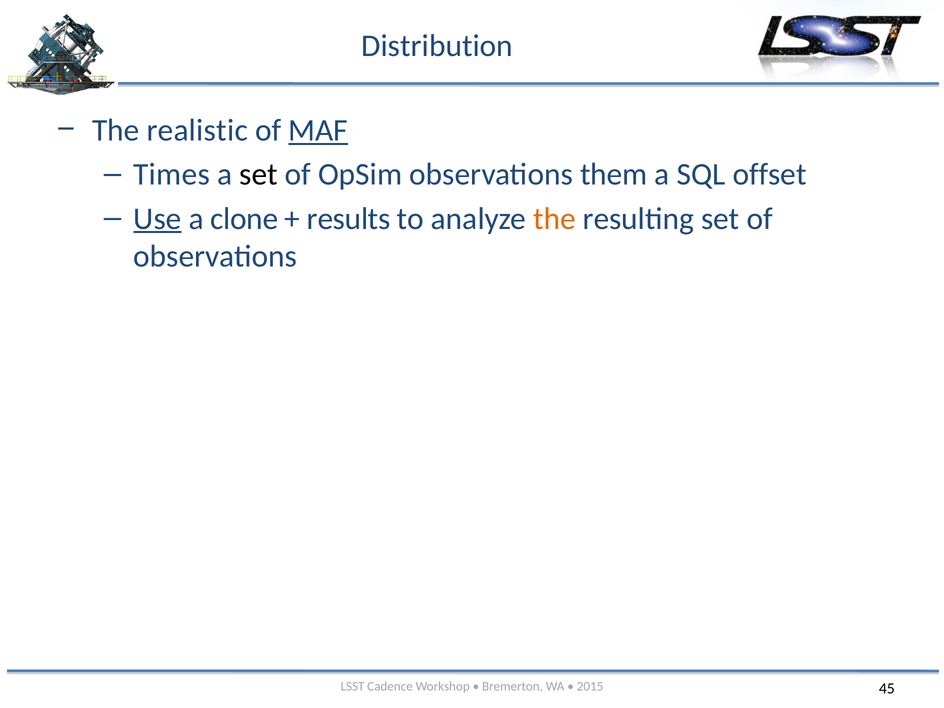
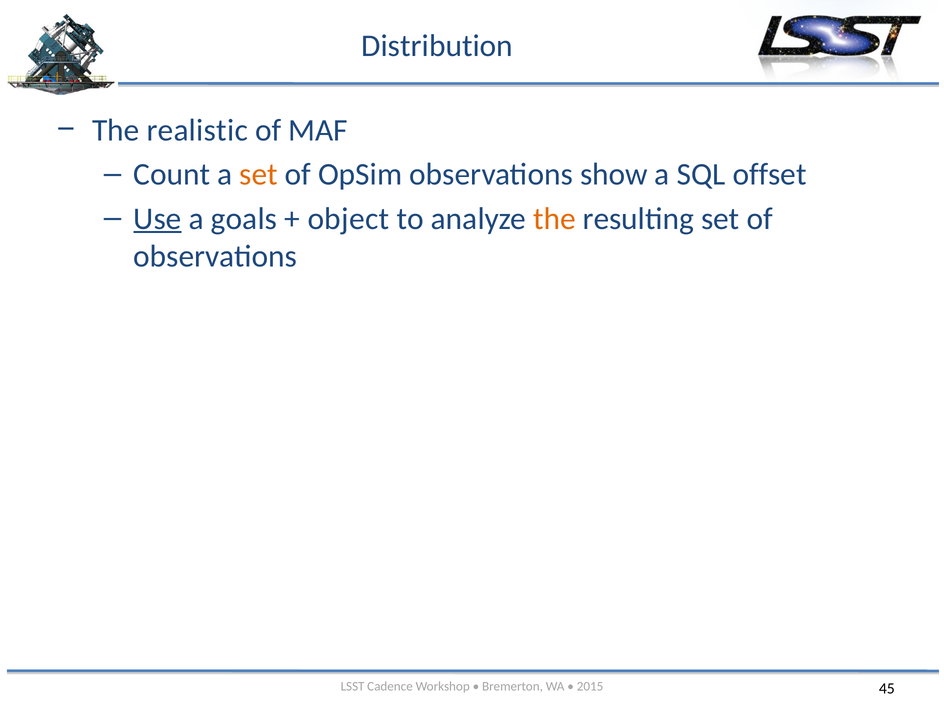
MAF underline: present -> none (318, 131)
Times: Times -> Count (172, 175)
set colour: black -> orange (258, 175)
them: them -> show (614, 175)
clone: clone -> goals (244, 219)
results: results -> object (348, 219)
